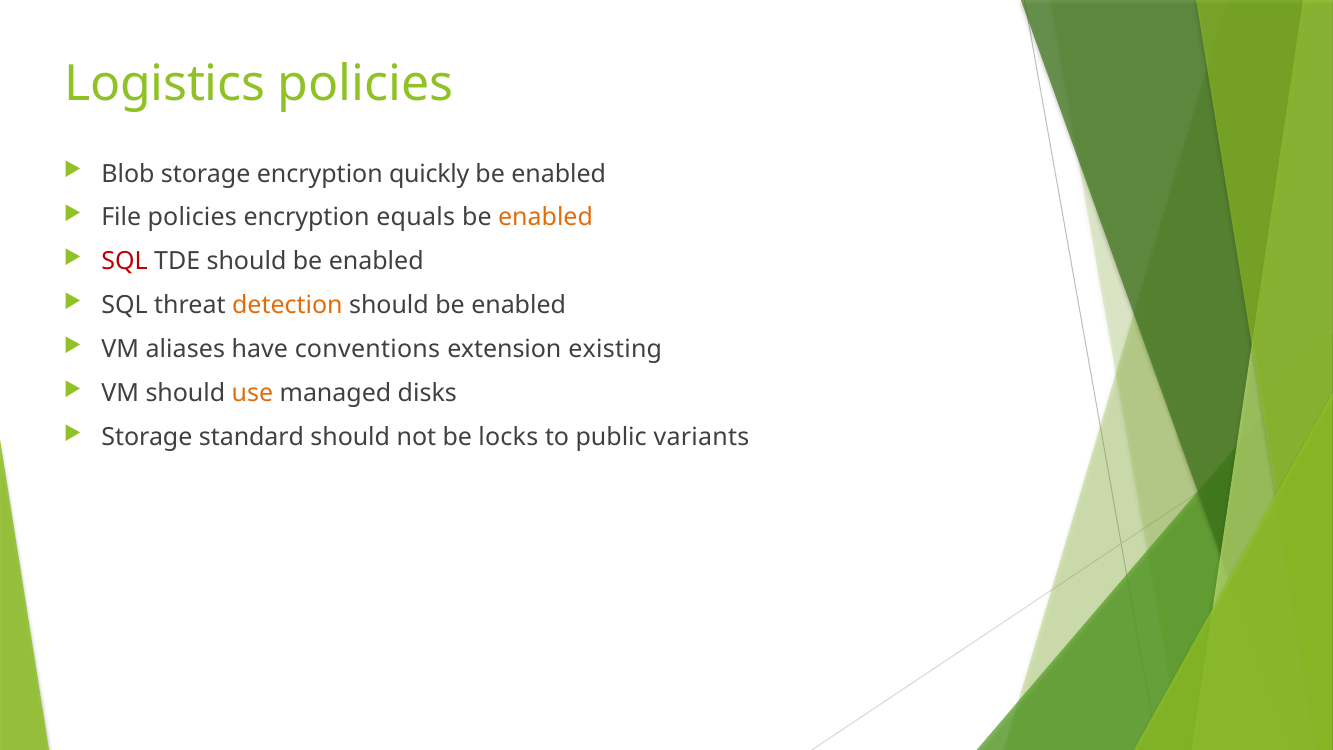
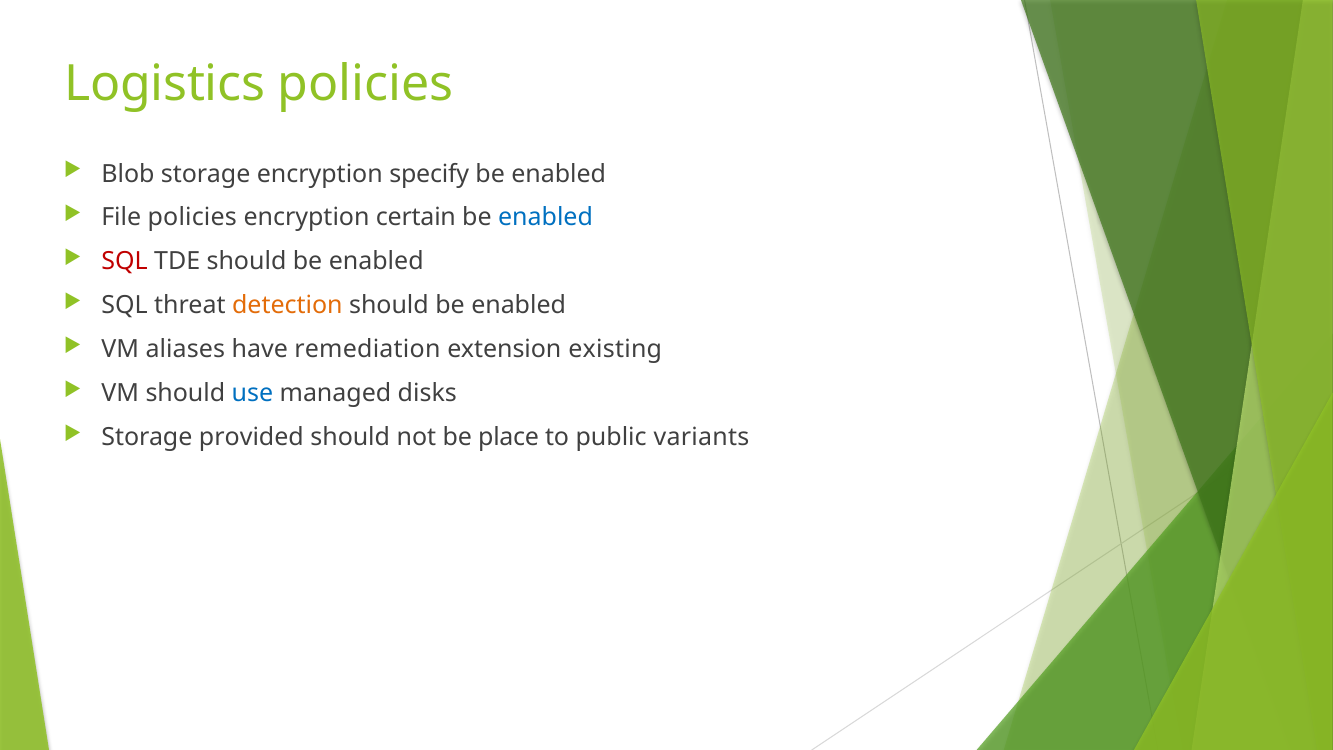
quickly: quickly -> specify (429, 174)
equals: equals -> certain (416, 218)
enabled colour: orange -> blue (546, 218)
conventions: conventions -> remediation (367, 349)
use colour: orange -> blue (252, 393)
standard: standard -> provided (251, 437)
locks: locks -> place (509, 437)
